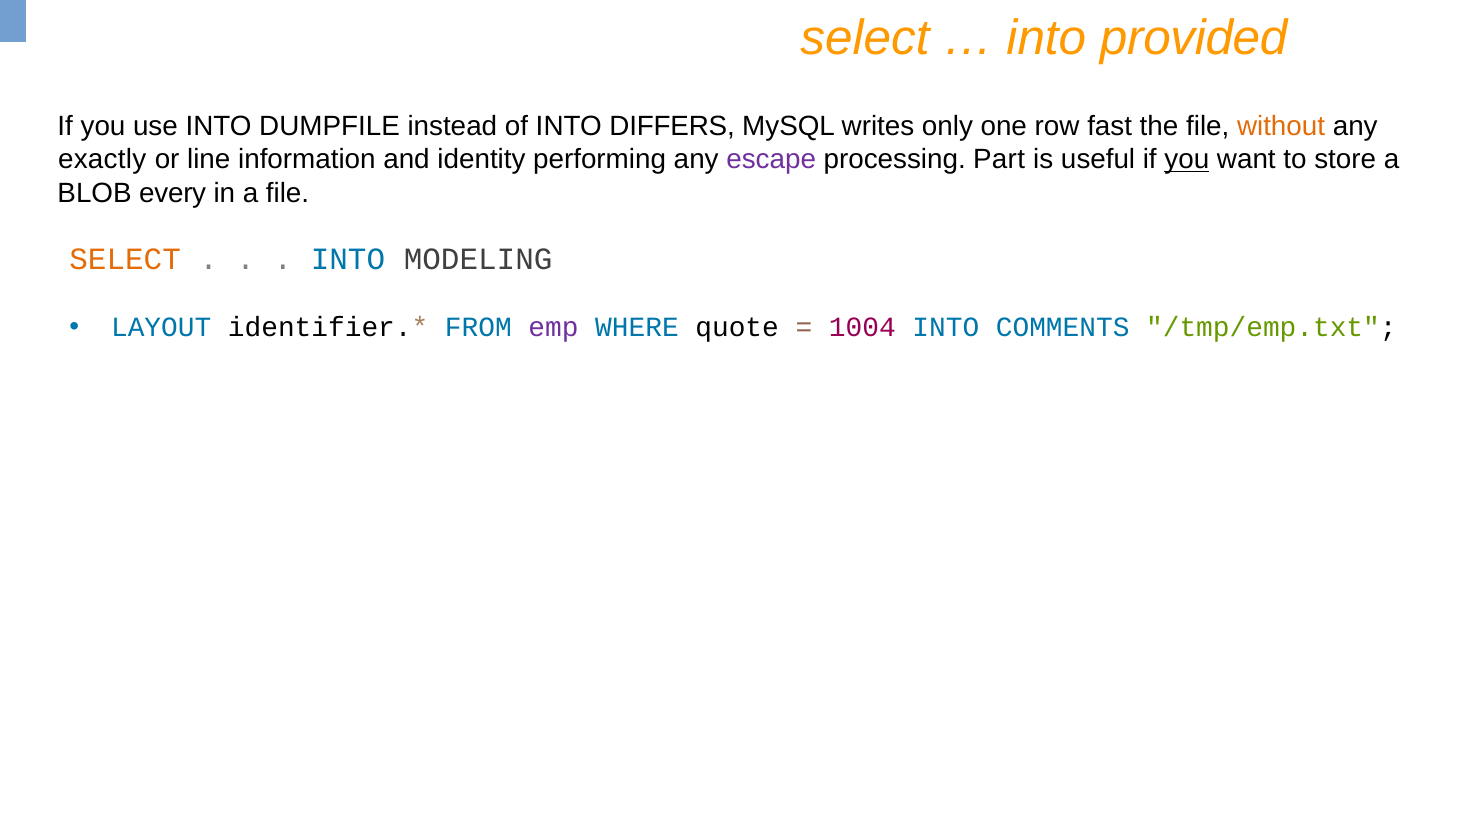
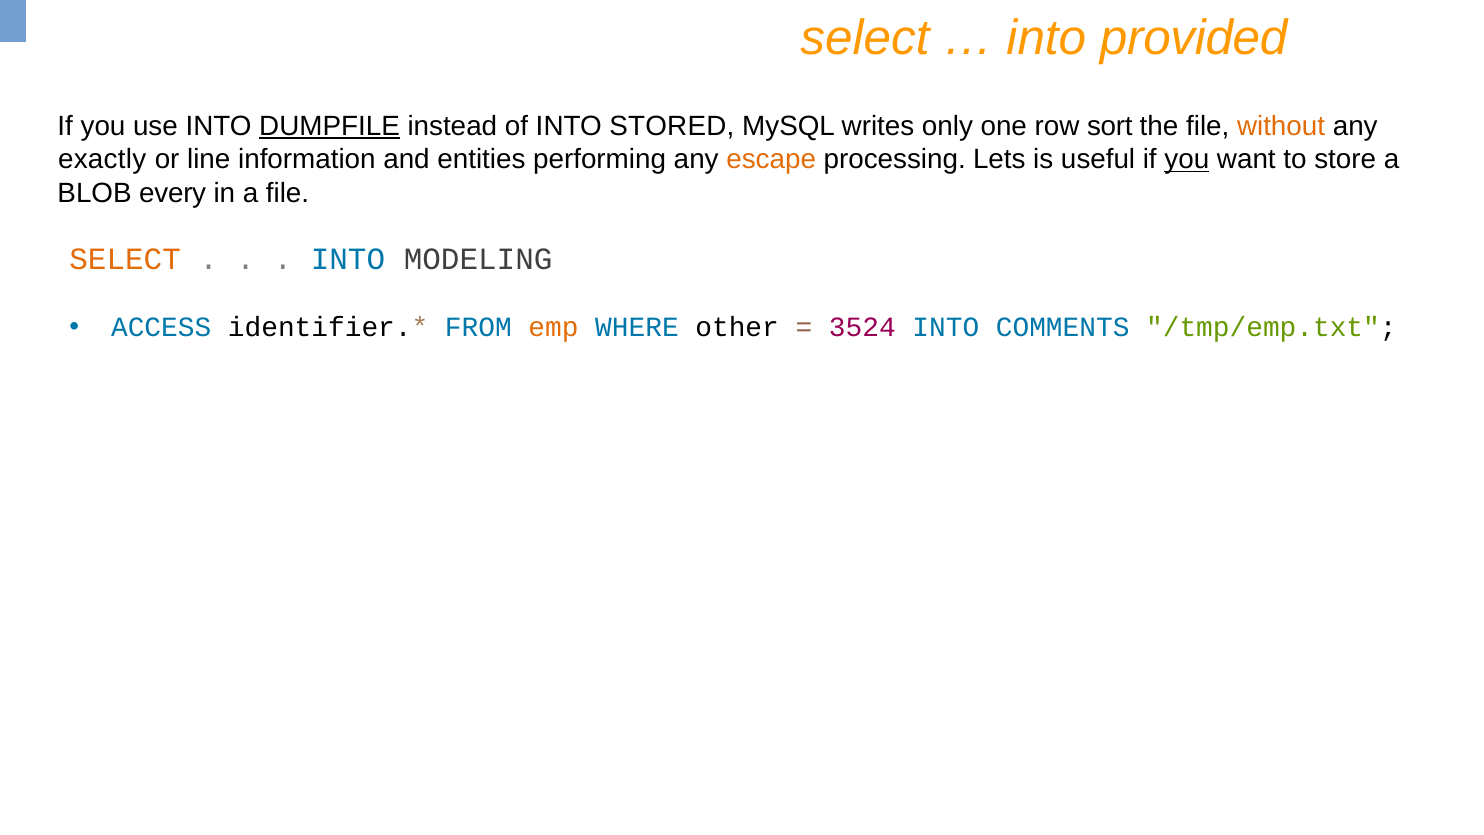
DUMPFILE underline: none -> present (330, 126)
DIFFERS: DIFFERS -> STORED (672, 126)
fast: fast -> sort (1110, 126)
identity: identity -> entities (481, 159)
escape colour: purple -> orange (771, 159)
Part: Part -> Lets (999, 159)
LAYOUT: LAYOUT -> ACCESS (161, 327)
emp colour: purple -> orange (553, 327)
quote: quote -> other (737, 327)
1004: 1004 -> 3524 (862, 327)
